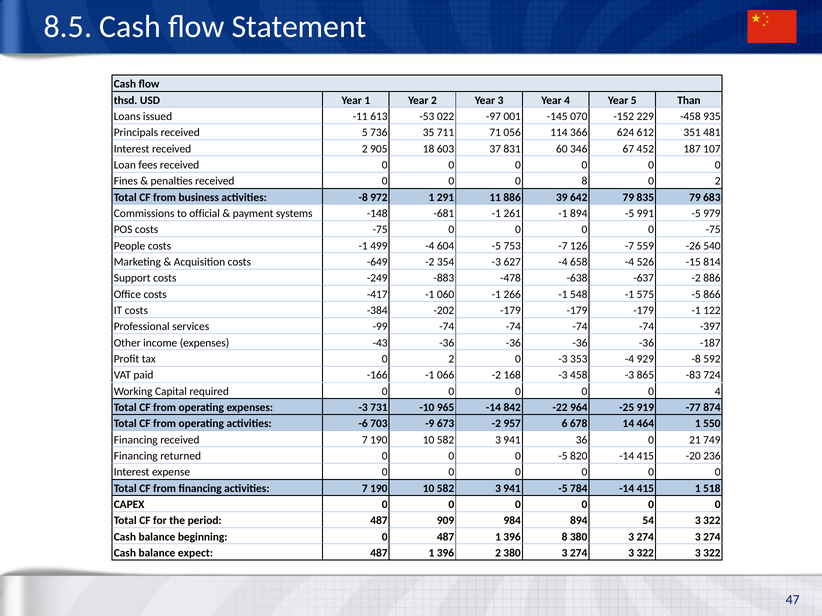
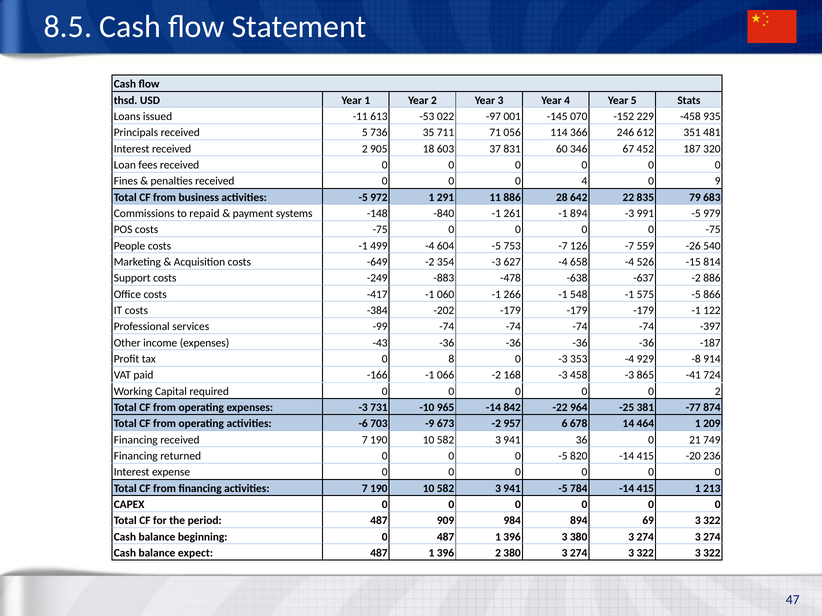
Than: Than -> Stats (689, 100)
624: 624 -> 246 (626, 133)
107: 107 -> 320 (712, 149)
0 8: 8 -> 4 (585, 181)
2: 2 -> 9 (718, 181)
activities -8: -8 -> -5 (363, 197)
39: 39 -> 28 (562, 197)
642 79: 79 -> 22 (628, 197)
official: official -> repaid (204, 214)
-681: -681 -> -840 (444, 214)
894 -5: -5 -> -3 (630, 214)
tax 0 2: 2 -> 8 (451, 359)
592: 592 -> 914 (712, 359)
-83: -83 -> -41 (693, 375)
0 4: 4 -> 2 (718, 392)
919: 919 -> 381 (645, 408)
550: 550 -> 209 (712, 424)
518: 518 -> 213 (712, 489)
54: 54 -> 69 (648, 521)
396 8: 8 -> 3 (565, 537)
